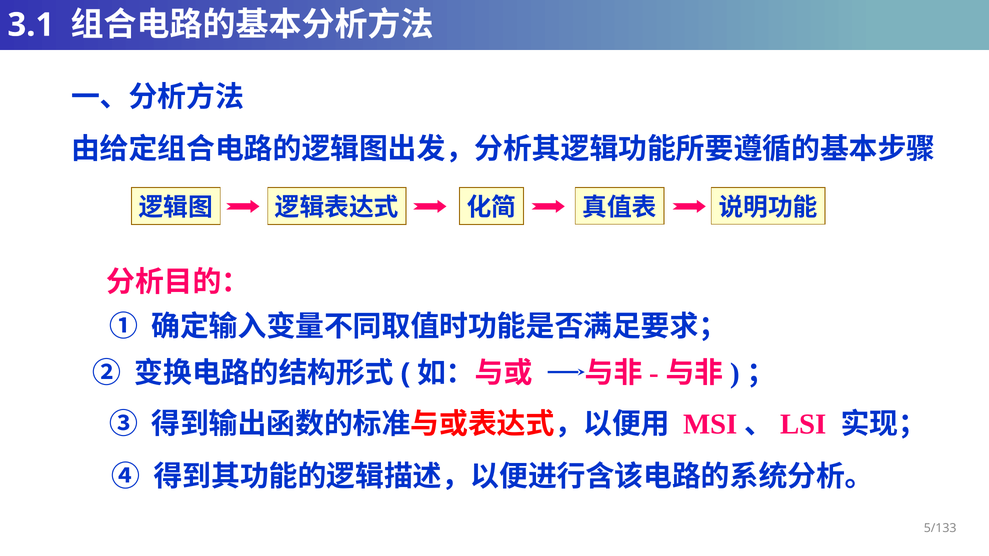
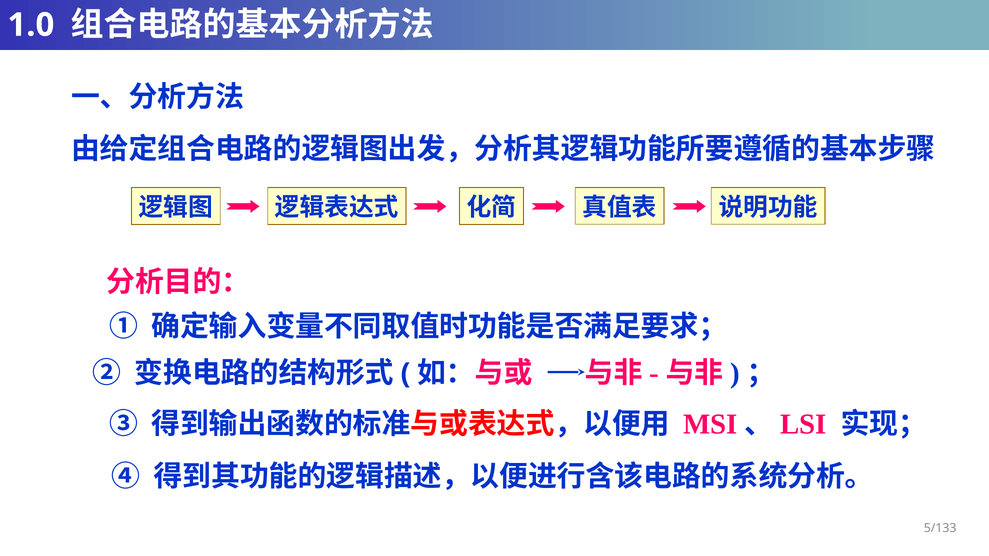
3.1: 3.1 -> 1.0 (31, 25)
